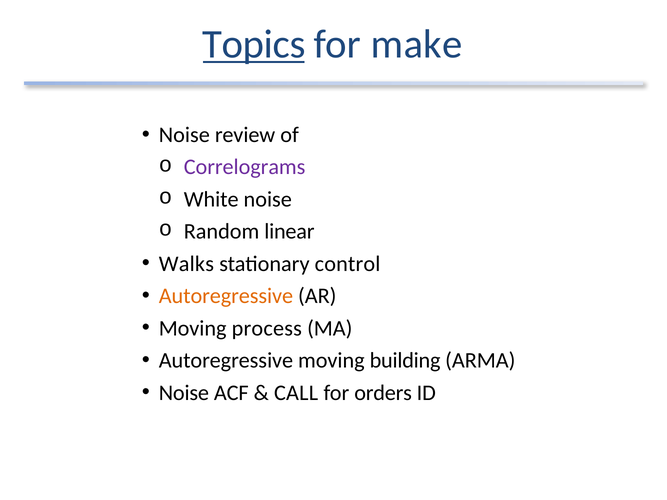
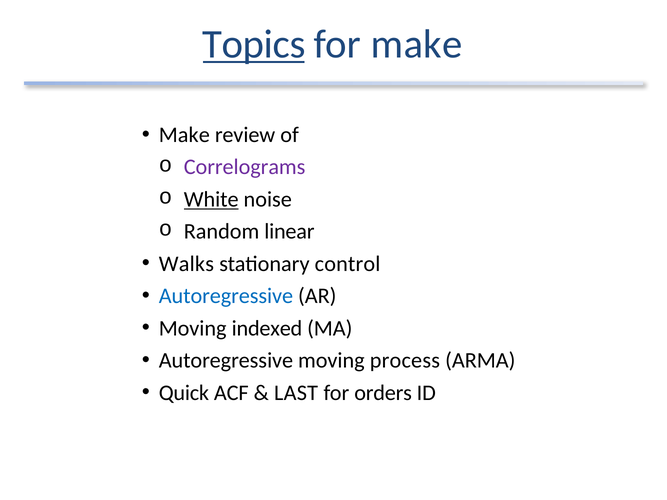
Noise: Noise -> Make (184, 135)
White underline: none -> present (211, 199)
Autoregressive colour: orange -> blue (226, 296)
process: process -> indexed (267, 328)
building: building -> process (405, 361)
Noise: Noise -> Quick (184, 393)
CALL: CALL -> LAST (296, 393)
